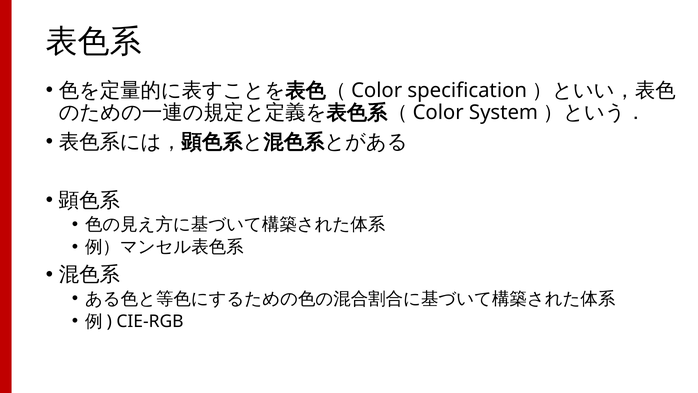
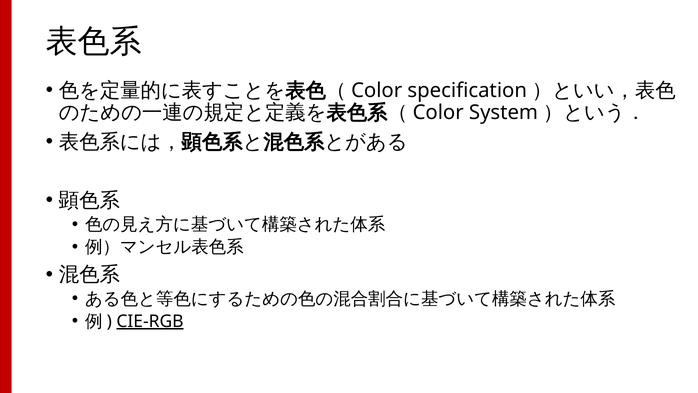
CIE-RGB underline: none -> present (150, 321)
